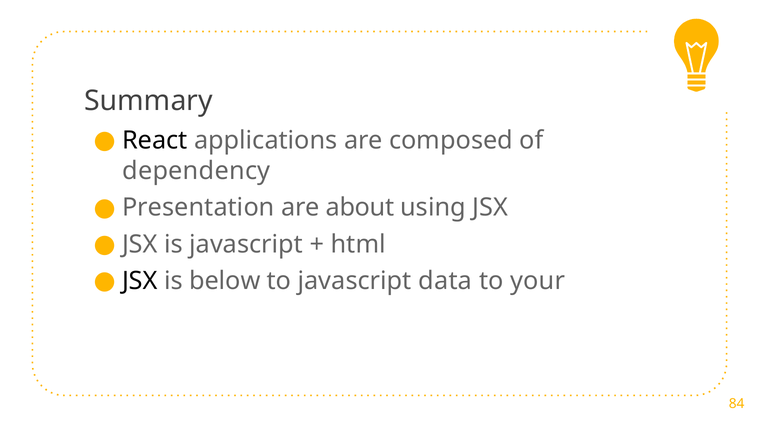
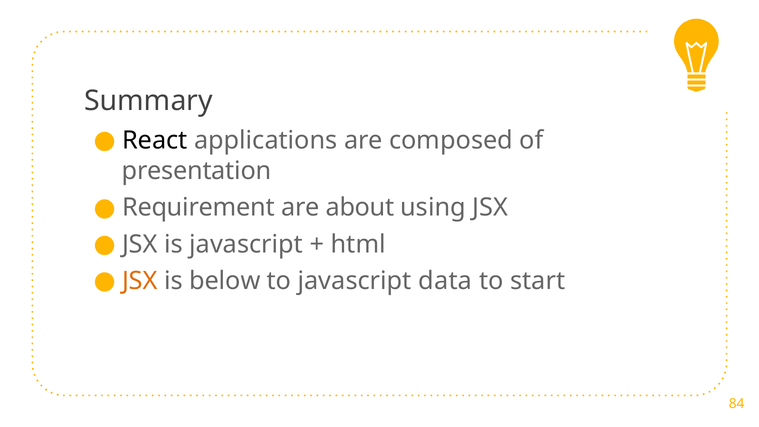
dependency: dependency -> presentation (197, 171)
Presentation: Presentation -> Requirement (198, 207)
JSX colour: black -> orange (140, 281)
your: your -> start (538, 281)
